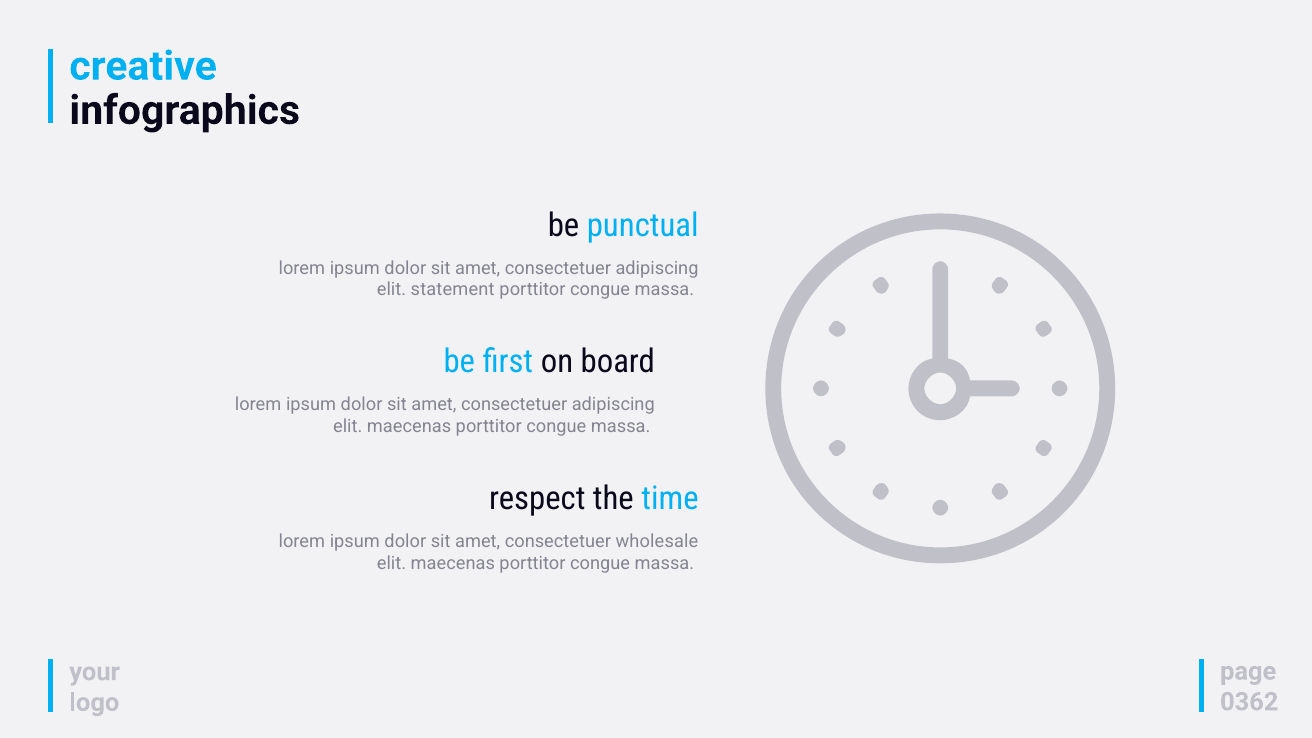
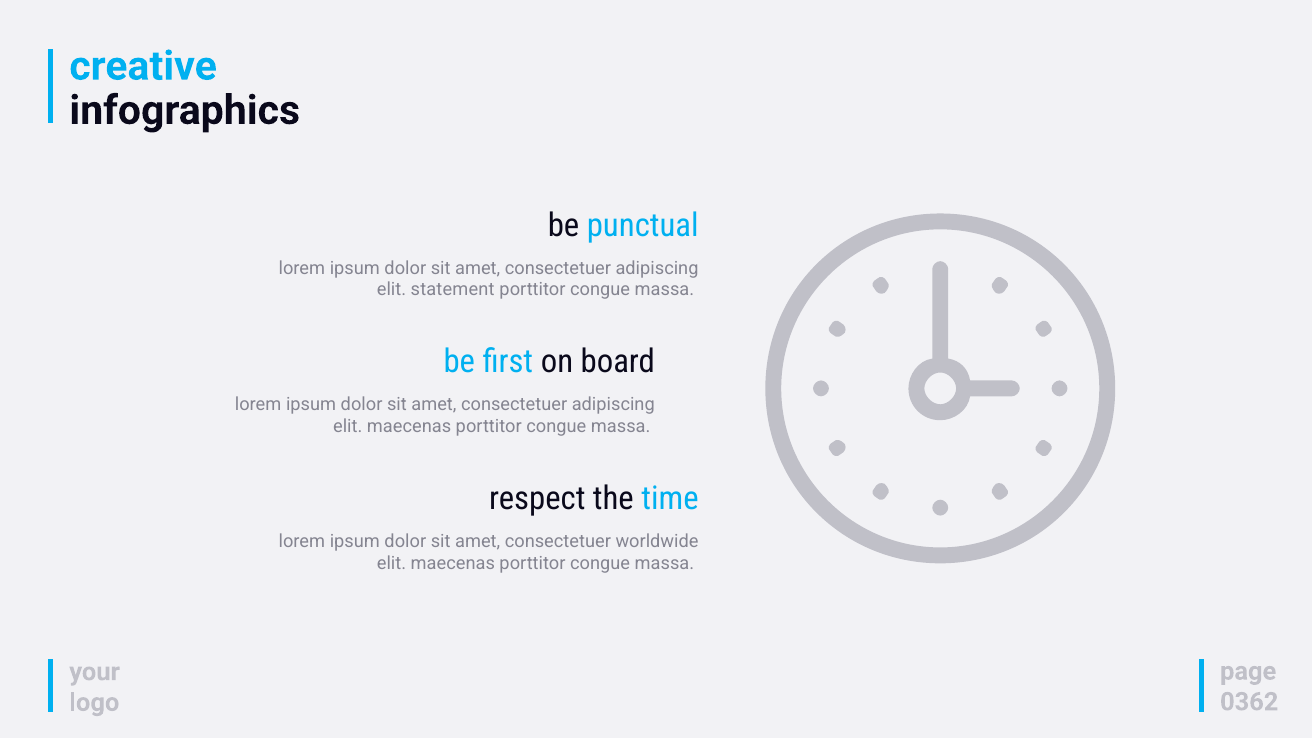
wholesale: wholesale -> worldwide (657, 541)
